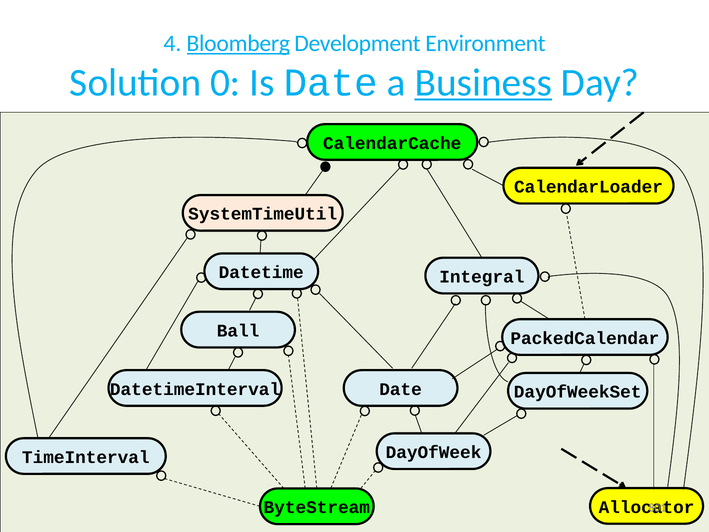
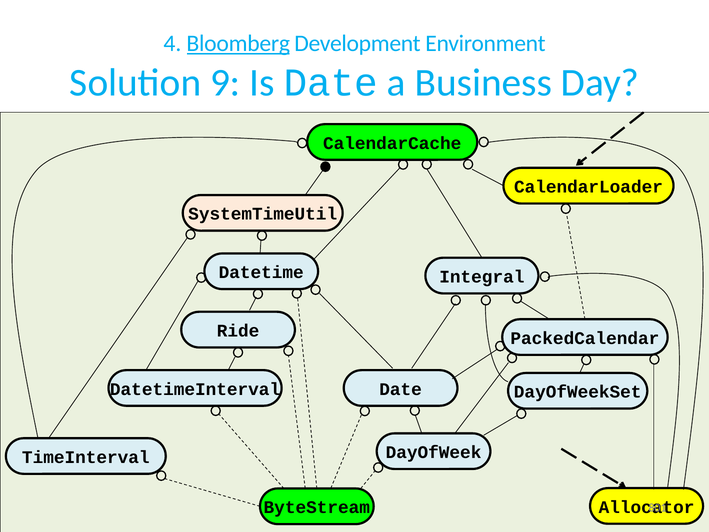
0: 0 -> 9 (225, 83)
Business underline: present -> none (483, 83)
Ball: Ball -> Ride (238, 331)
